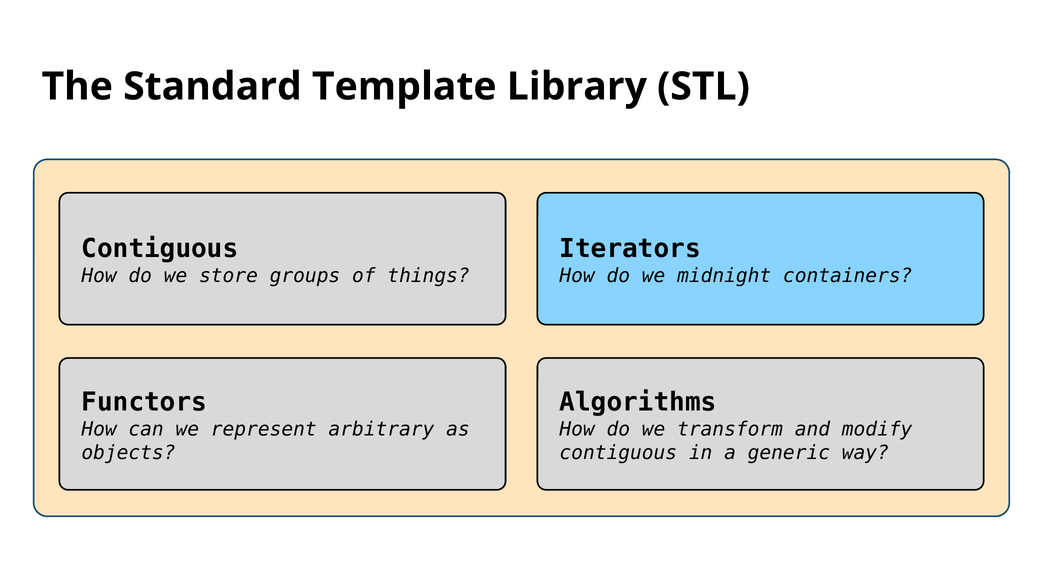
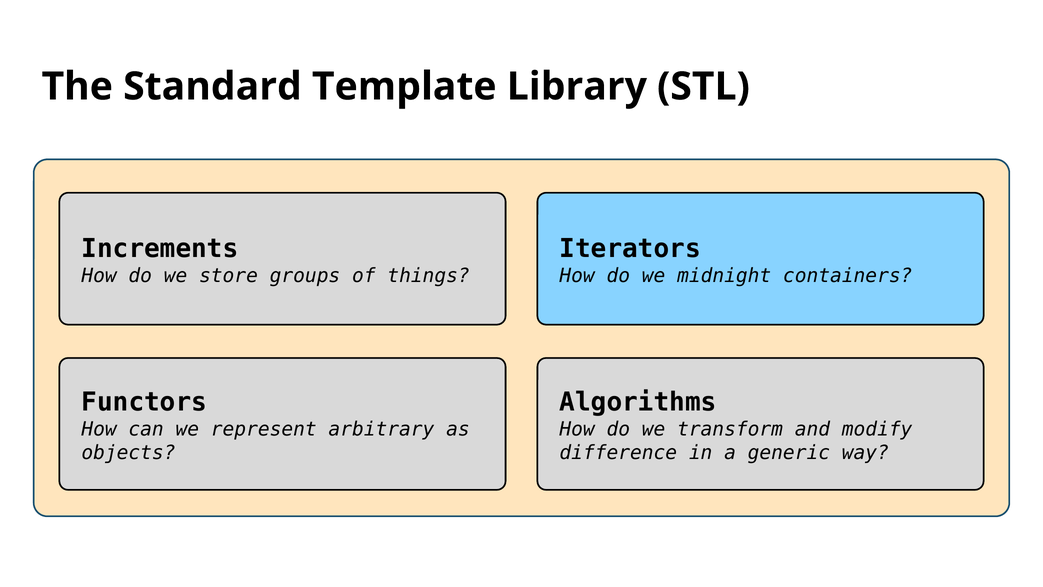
Contiguous: Contiguous -> Increments (160, 249)
contiguous: contiguous -> difference (618, 452)
